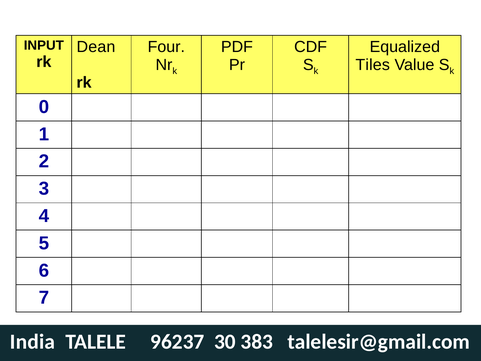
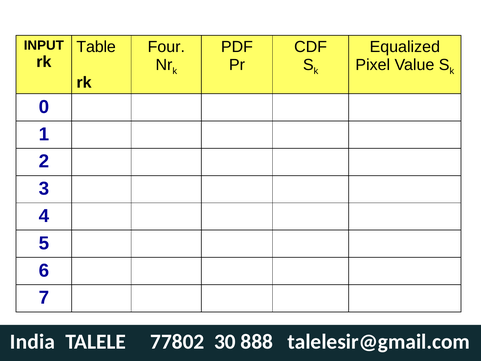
Dean: Dean -> Table (96, 47)
Tiles: Tiles -> Pixel (373, 65)
96237: 96237 -> 77802 (177, 341)
383: 383 -> 888 (257, 341)
